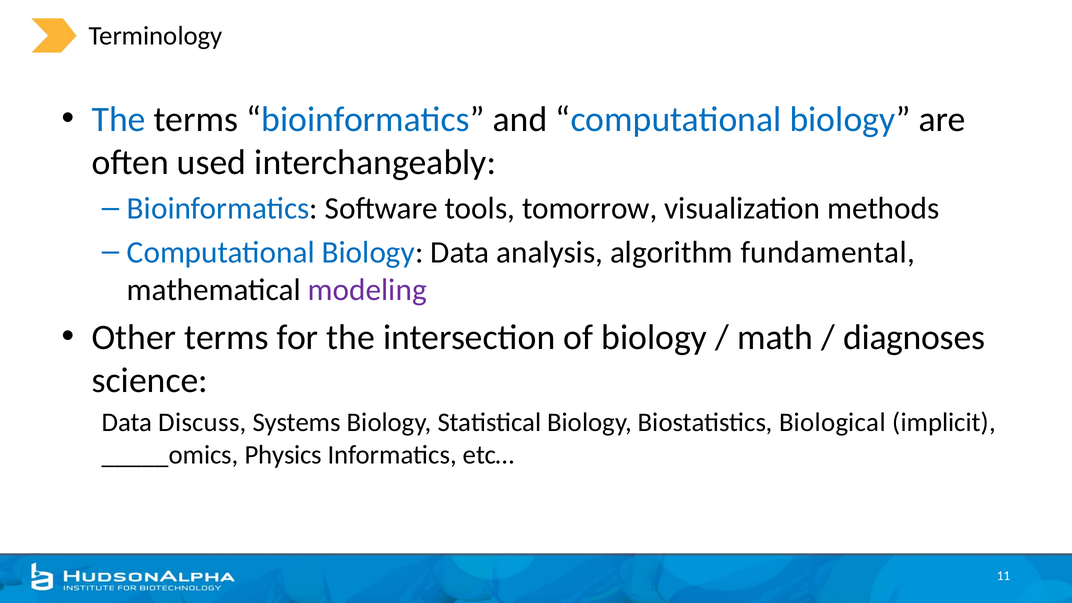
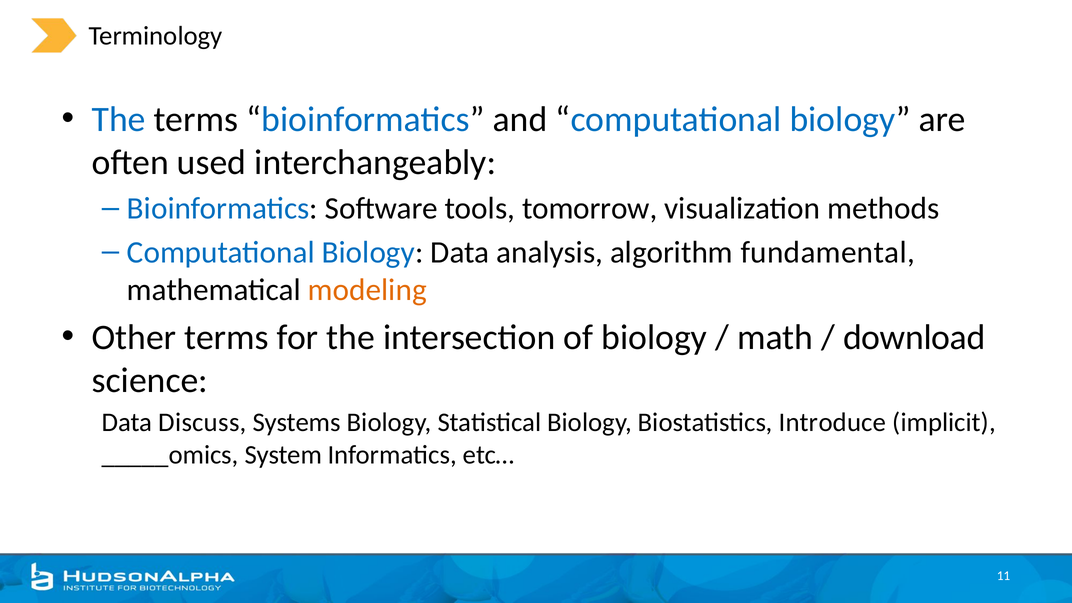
modeling colour: purple -> orange (367, 290)
diagnoses: diagnoses -> download (914, 337)
Biological: Biological -> Introduce (832, 423)
Physics: Physics -> System (283, 455)
